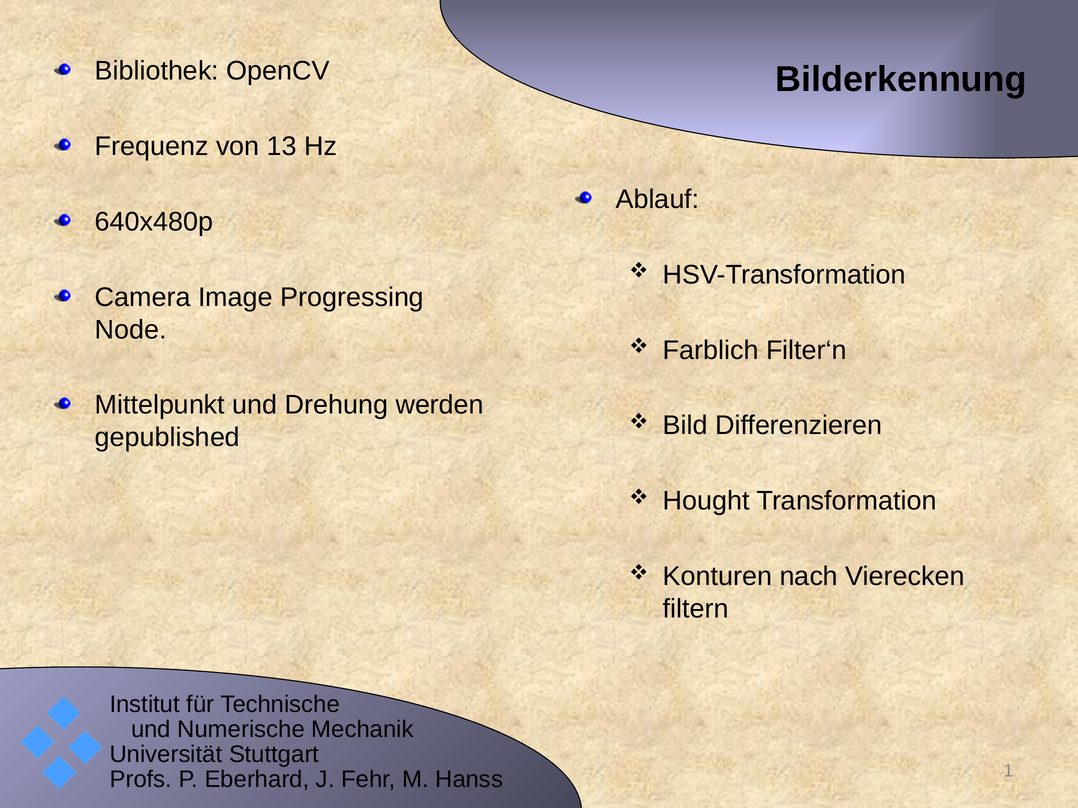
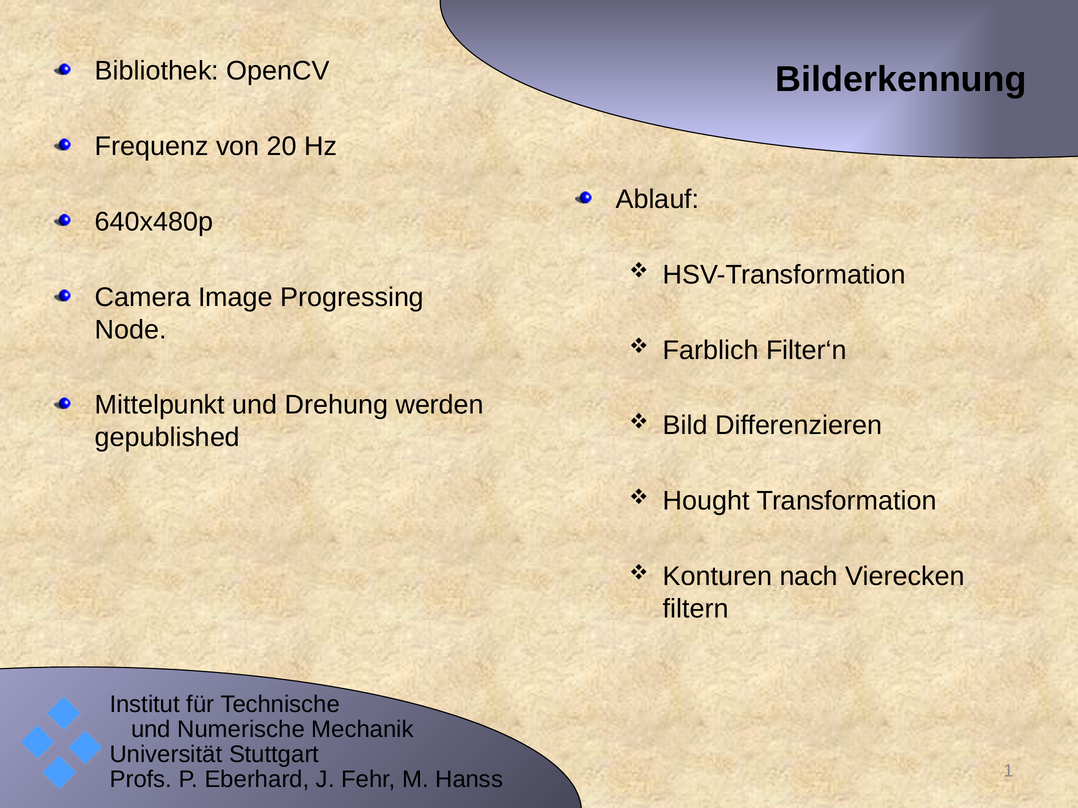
13: 13 -> 20 (282, 147)
